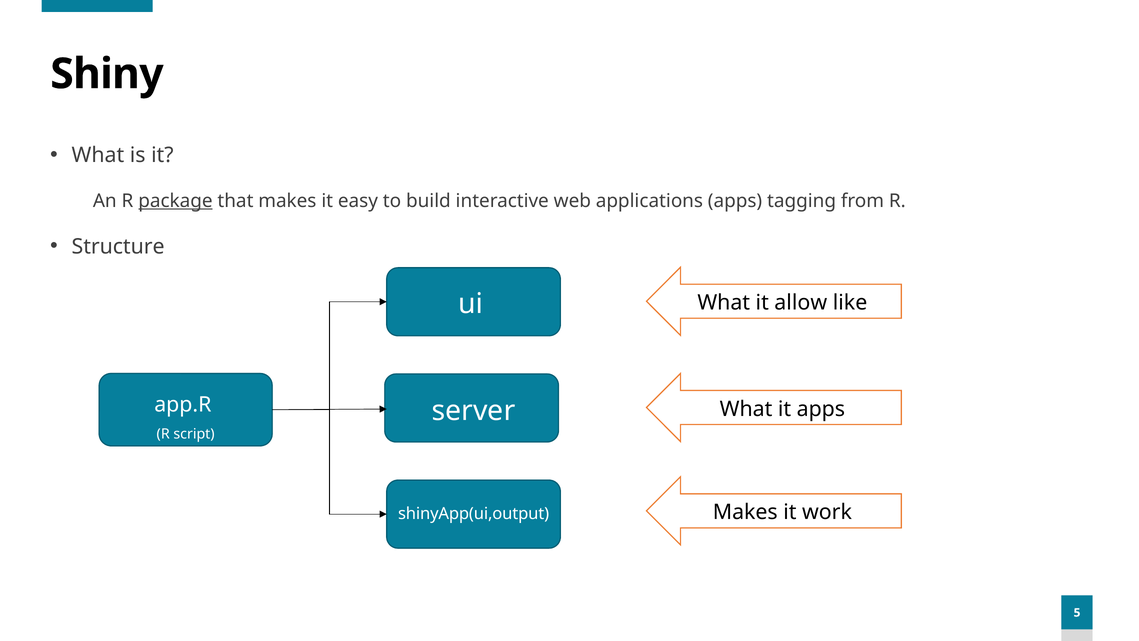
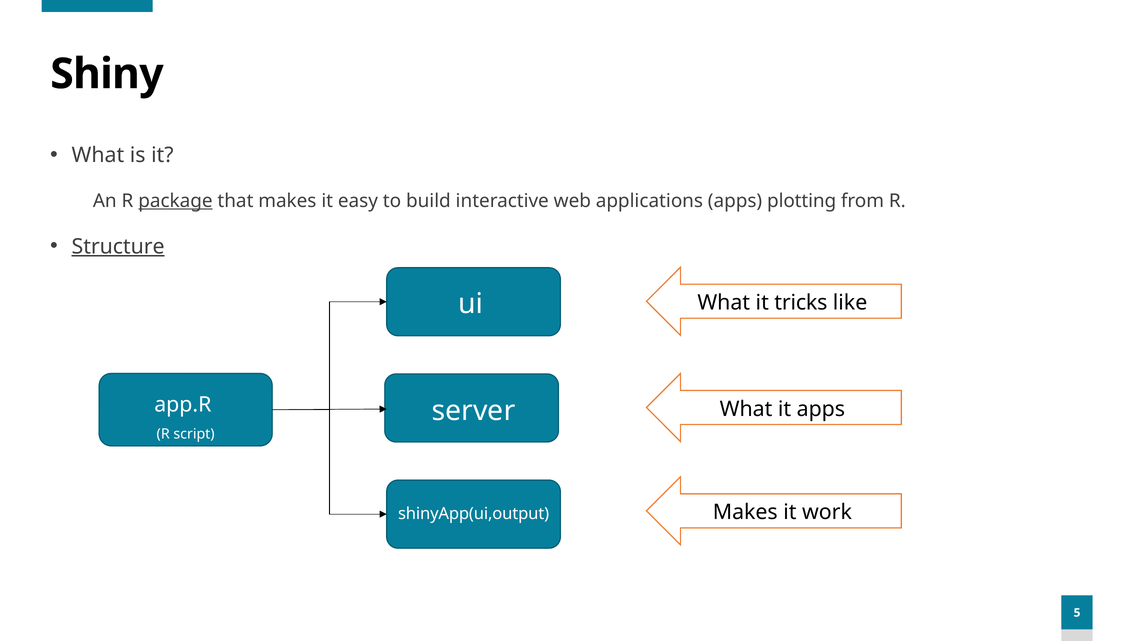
tagging: tagging -> plotting (802, 201)
Structure underline: none -> present (118, 246)
allow: allow -> tricks (801, 303)
